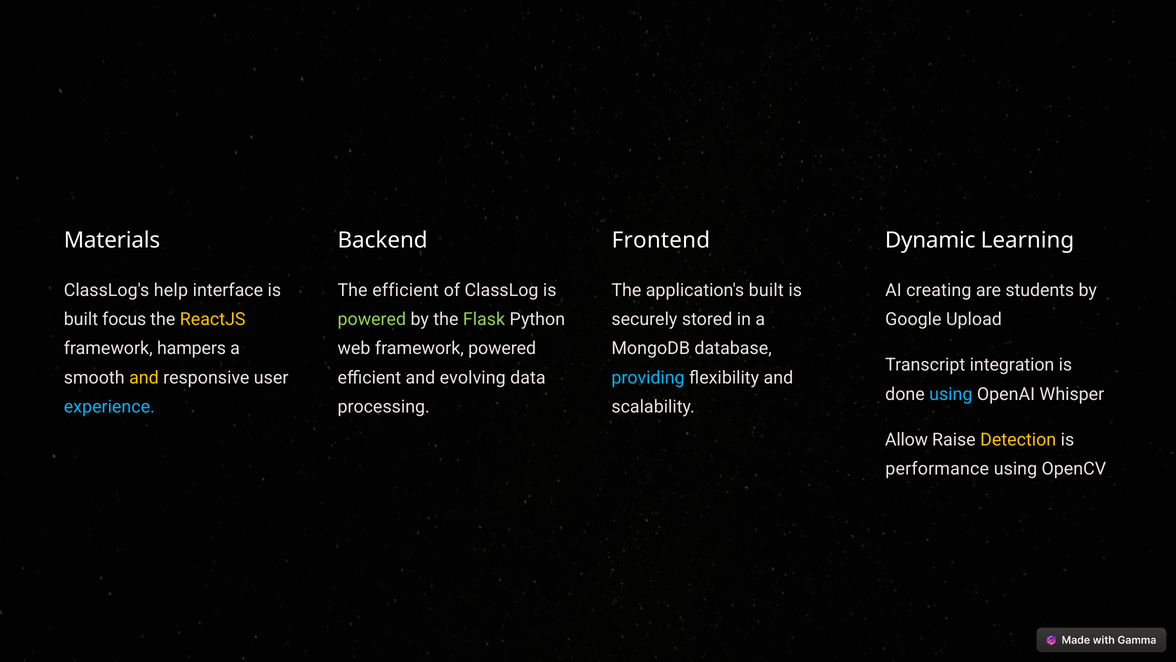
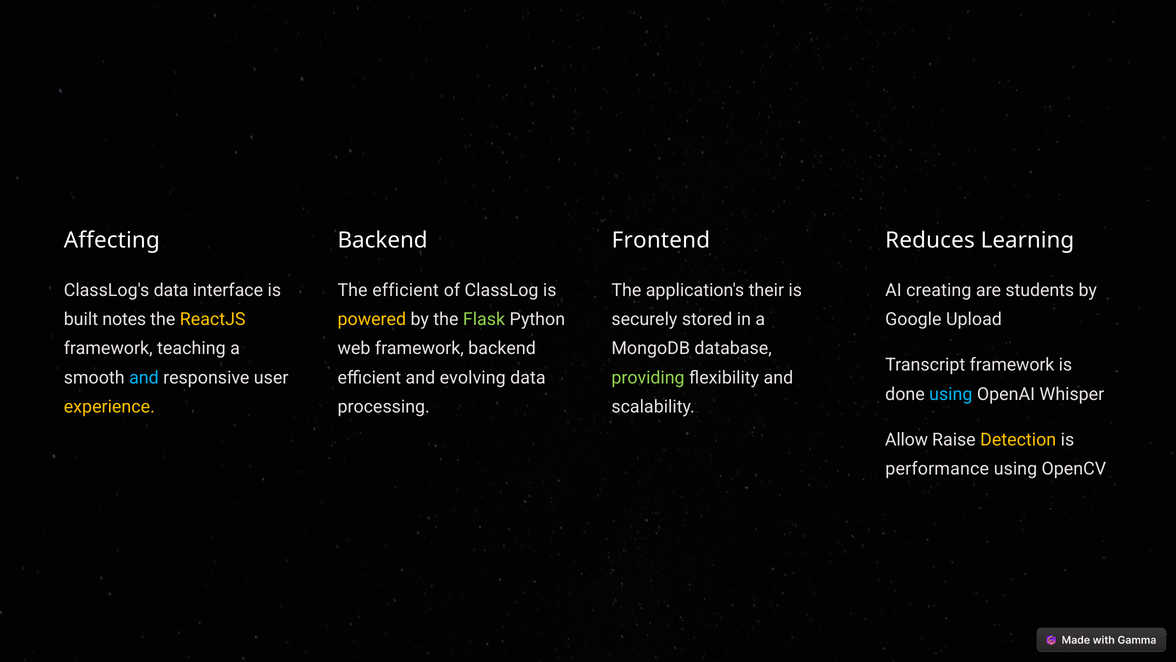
Materials: Materials -> Affecting (112, 240)
Dynamic: Dynamic -> Reduces (930, 240)
ClassLog's help: help -> data (171, 290)
application's built: built -> their (766, 290)
focus: focus -> notes (124, 319)
powered colour: light green -> yellow (372, 319)
hampers: hampers -> teaching (191, 348)
framework powered: powered -> backend (502, 348)
Transcript integration: integration -> framework (1012, 365)
and colour: yellow -> light blue (144, 377)
providing colour: light blue -> light green (648, 377)
experience colour: light blue -> yellow (109, 406)
